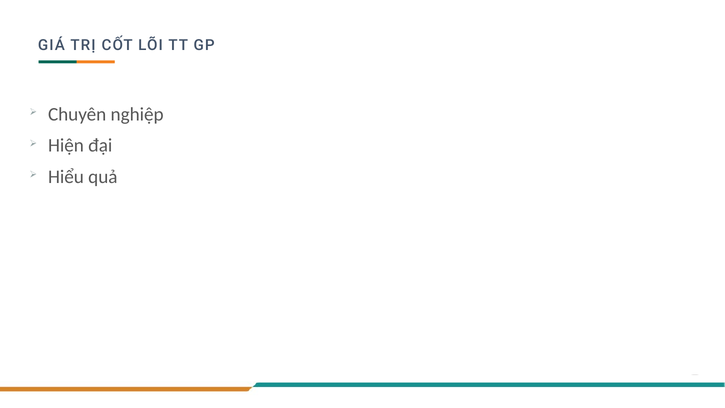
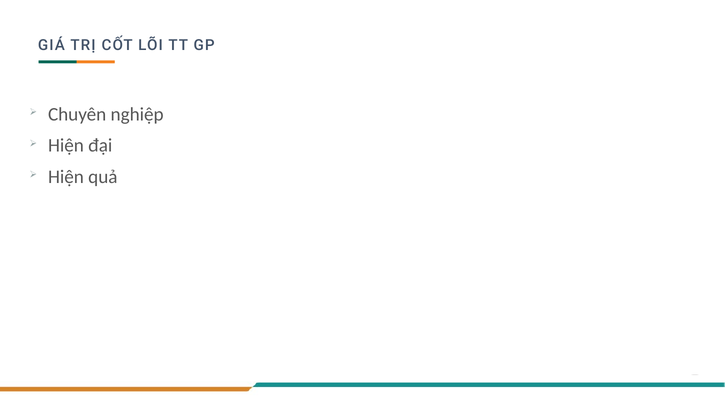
Hiểu: Hiểu -> Hiện (66, 177)
